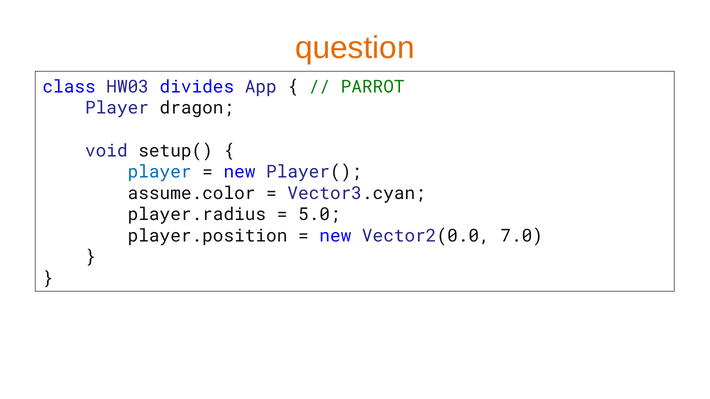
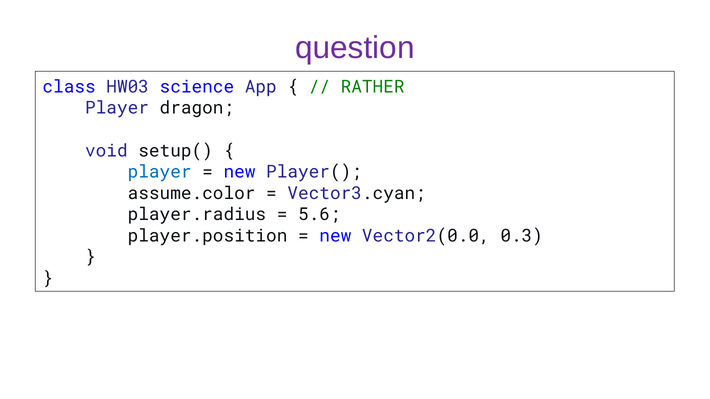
question colour: orange -> purple (355, 48)
divides: divides -> science (197, 87)
PARROT: PARROT -> RATHER (373, 87)
5.0: 5.0 -> 5.6 (319, 215)
7.0: 7.0 -> 0.3 (522, 236)
